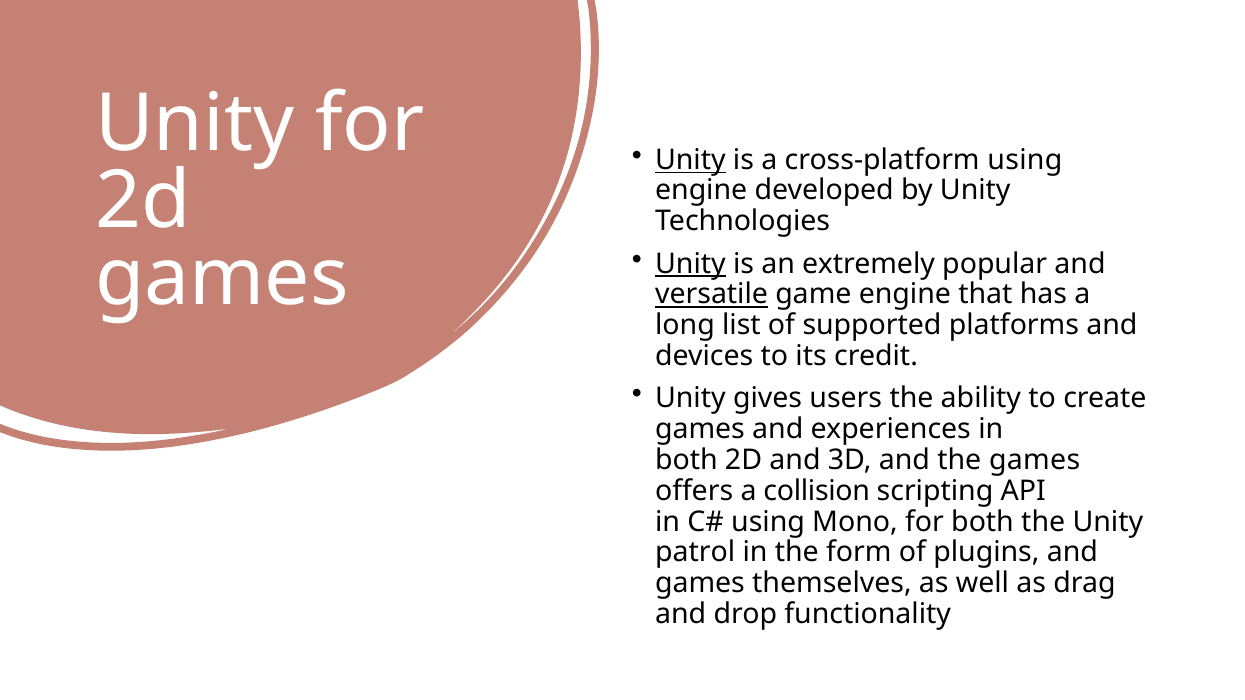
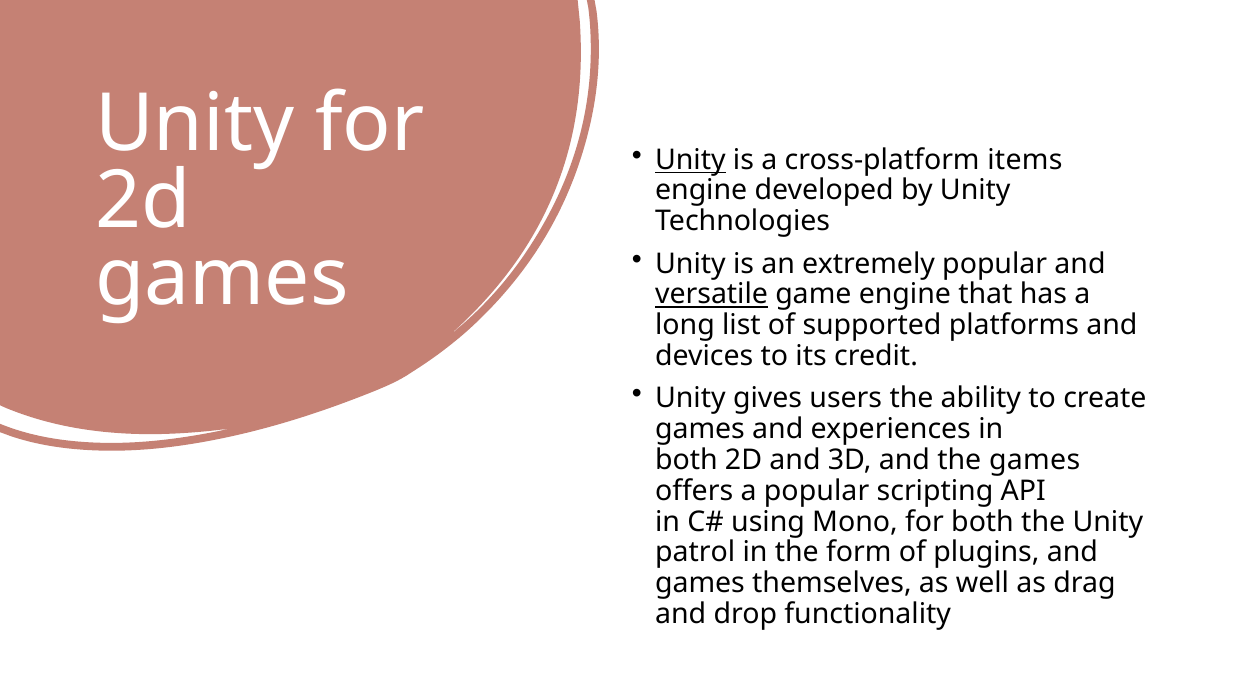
cross-platform using: using -> items (1025, 160)
Unity underline: present -> none (690, 264)
a collision: collision -> popular (817, 491)
